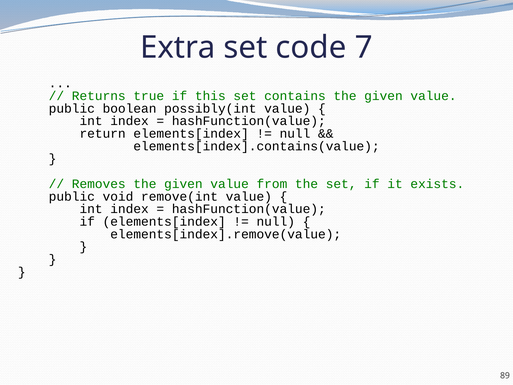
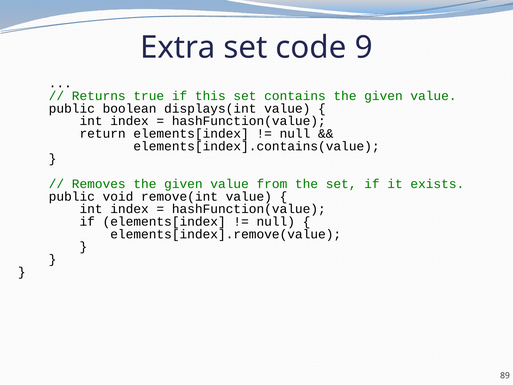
7: 7 -> 9 (364, 47)
possibly(int: possibly(int -> displays(int (210, 108)
